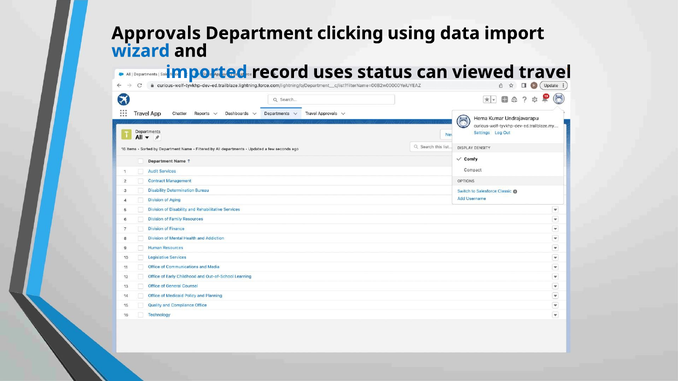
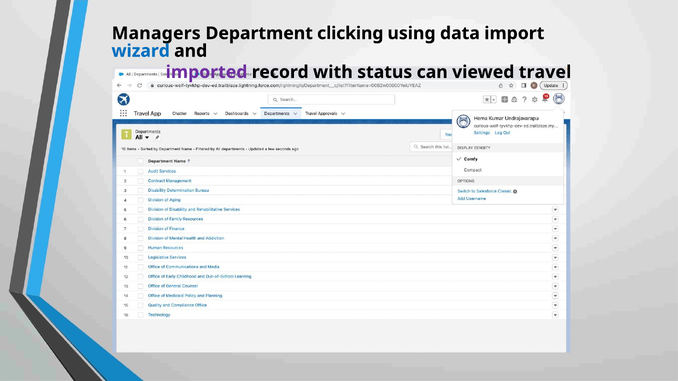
Approvals: Approvals -> Managers (156, 33)
imported colour: blue -> purple (207, 72)
uses: uses -> with (333, 72)
